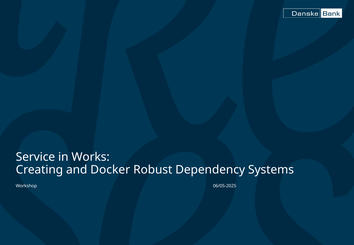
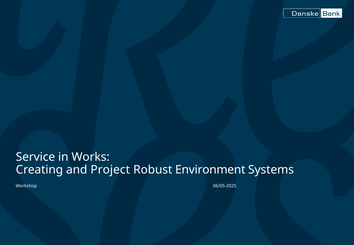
Docker: Docker -> Project (110, 170)
Dependency: Dependency -> Environment (210, 170)
